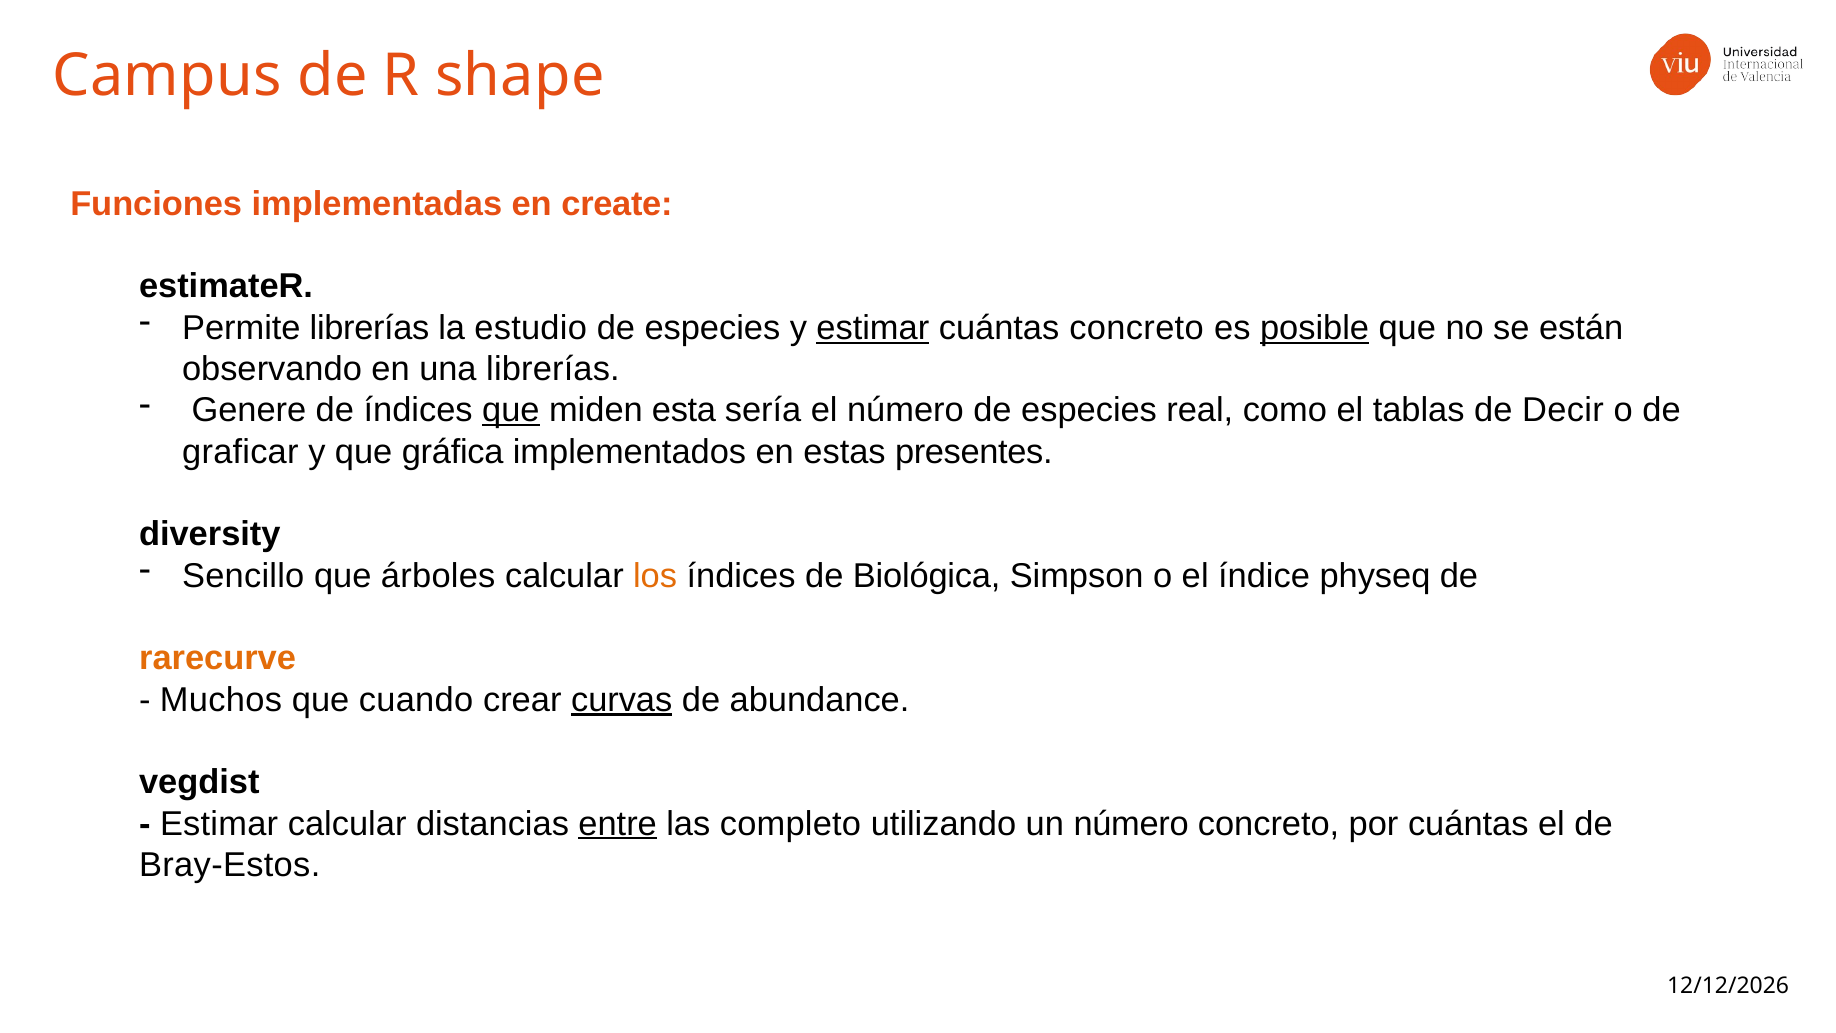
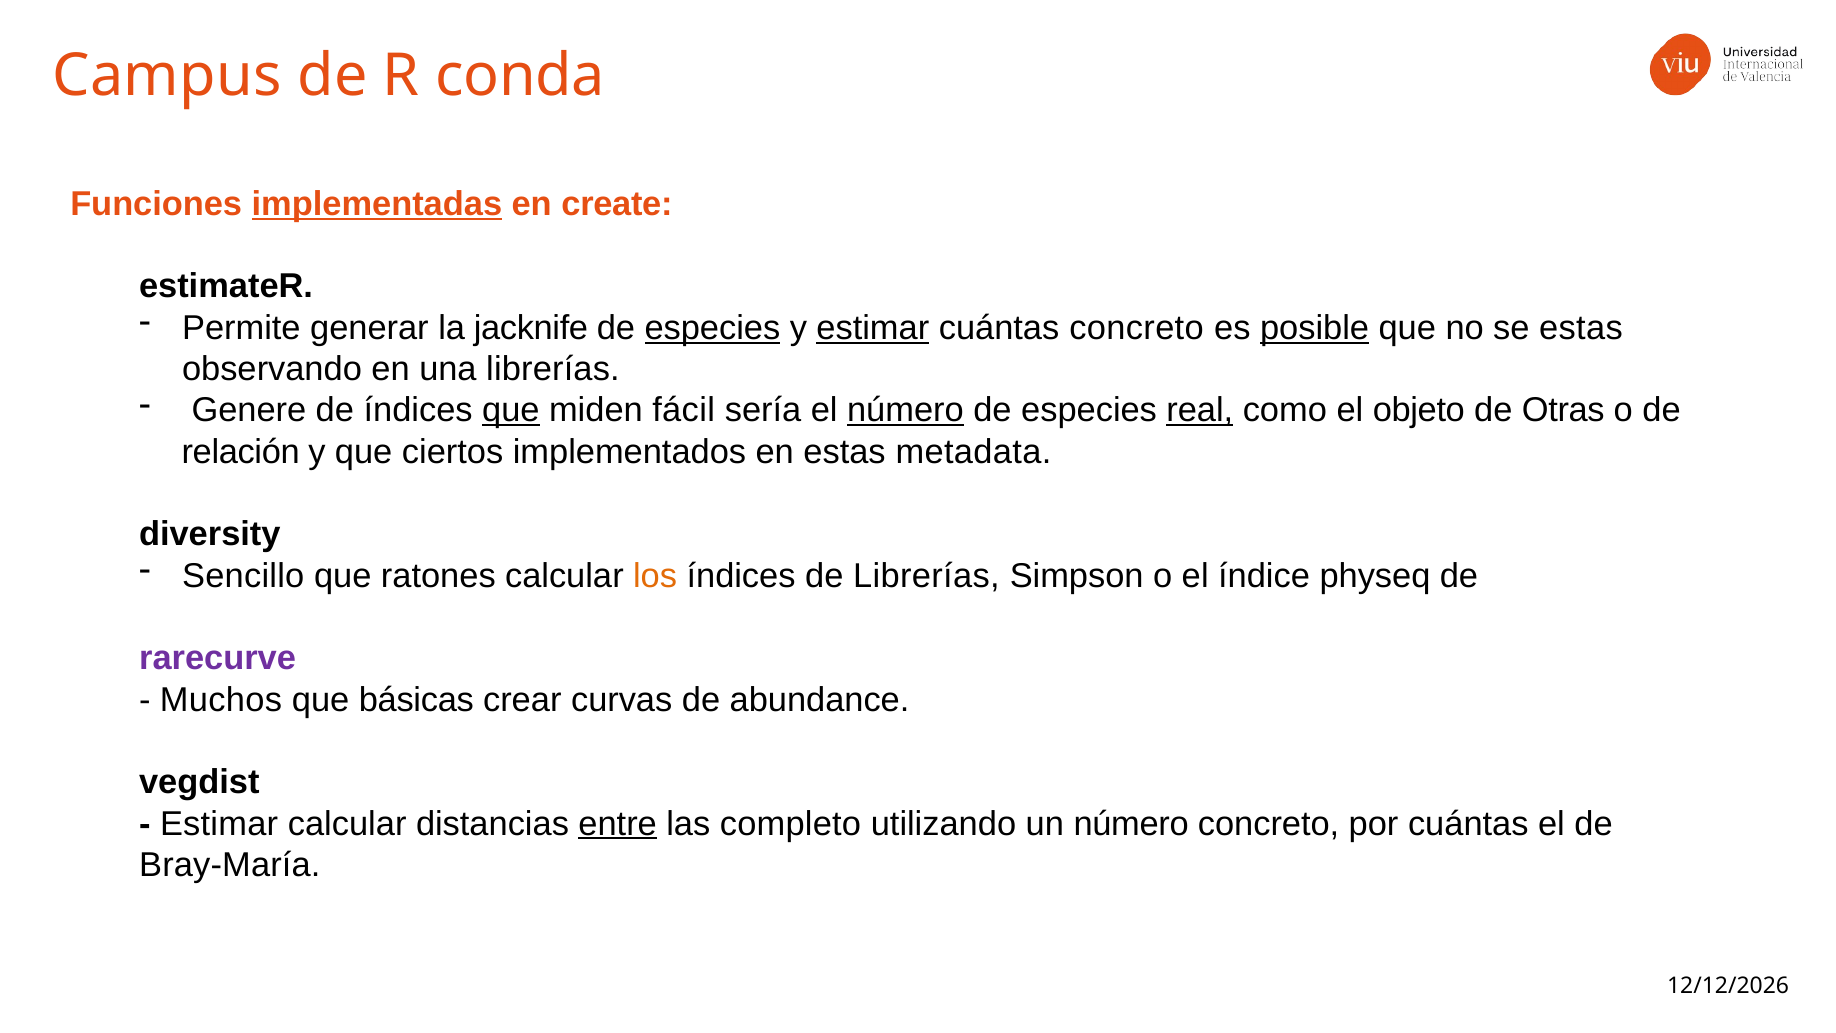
shape: shape -> conda (520, 76)
implementadas underline: none -> present (377, 204)
Permite librerías: librerías -> generar (369, 328)
estudio: estudio -> jacknife (531, 328)
especies underline: none -> present (712, 328)
se están: están -> estas (1581, 328)
esta: esta -> fácil (684, 410)
número underline: none -> present (905, 410)
real underline: none -> present (1200, 410)
tablas: tablas -> objeto (1419, 410)
Decir: Decir -> Otras (1563, 410)
graficar: graficar -> relación (241, 452)
gráfica: gráfica -> ciertos (453, 452)
presentes: presentes -> metadata (973, 452)
árboles: árboles -> ratones (438, 576)
de Biológica: Biológica -> Librerías (926, 576)
rarecurve colour: orange -> purple (218, 658)
cuando: cuando -> básicas (416, 700)
curvas underline: present -> none (622, 700)
Bray-Estos: Bray-Estos -> Bray-María (230, 865)
